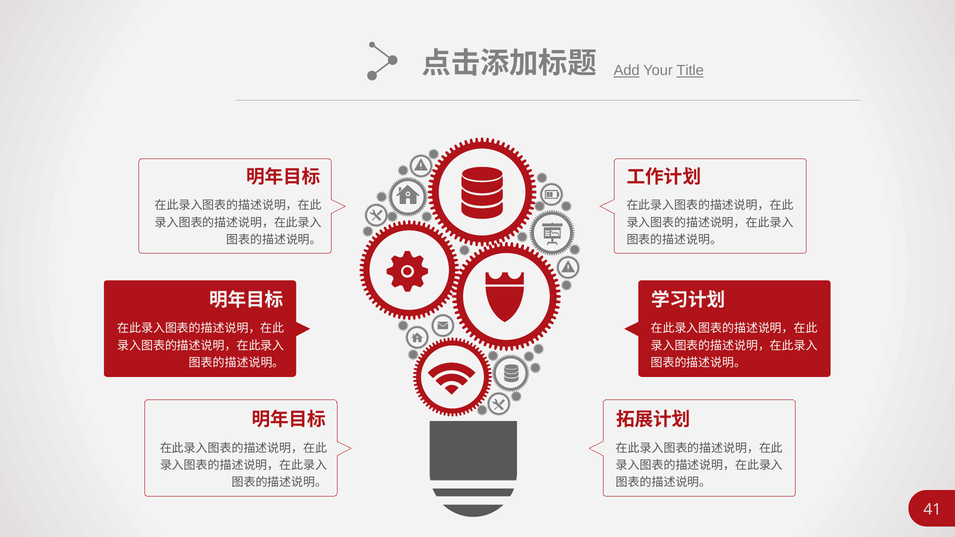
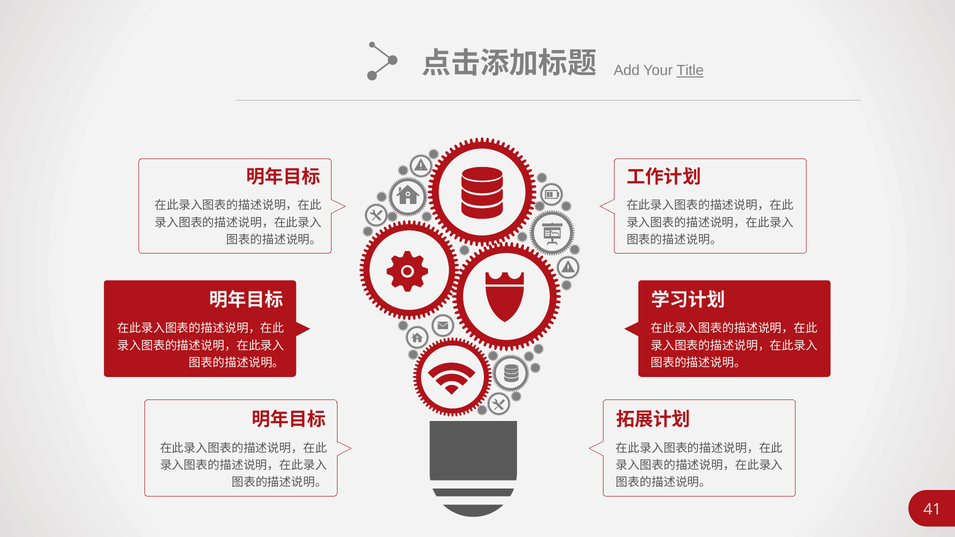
Add underline: present -> none (627, 71)
